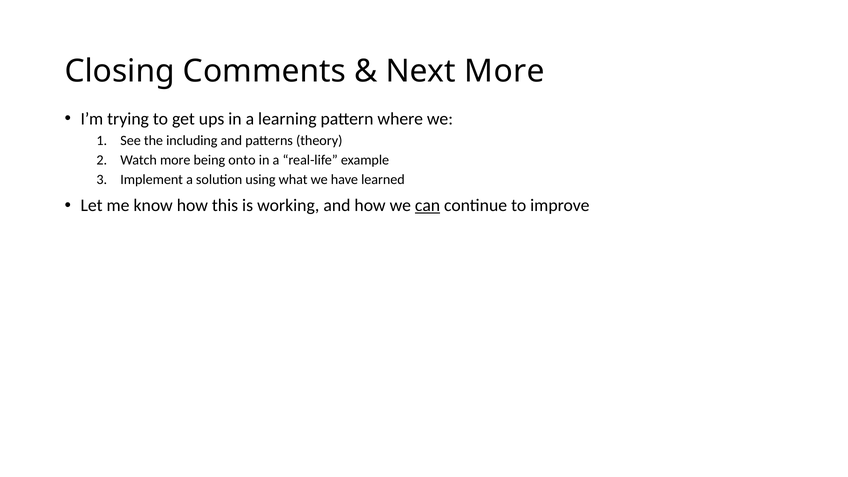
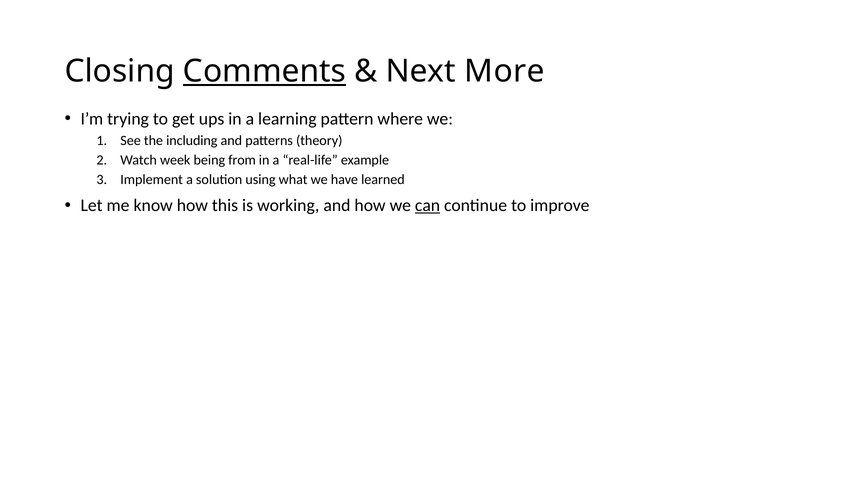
Comments underline: none -> present (264, 71)
Watch more: more -> week (175, 160)
onto: onto -> from (242, 160)
